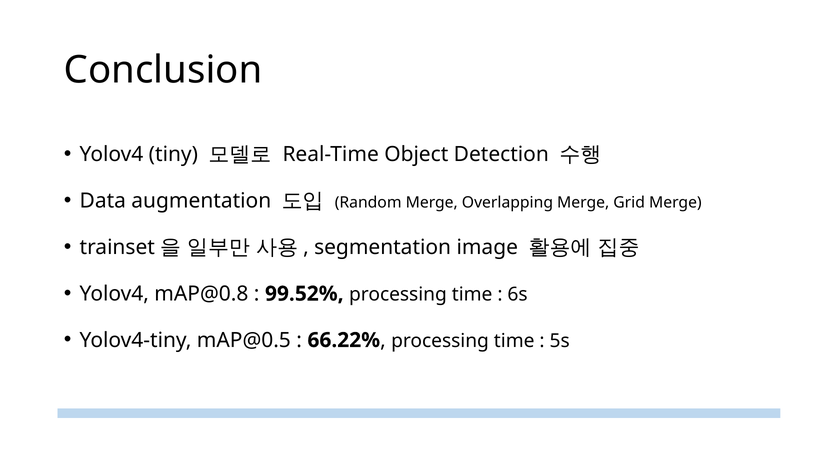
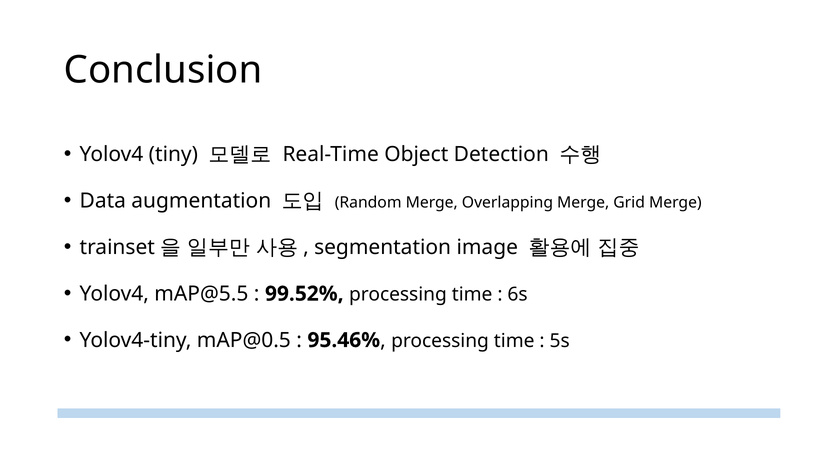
mAP@0.8: mAP@0.8 -> mAP@5.5 (201, 294)
66.22%: 66.22% -> 95.46% (344, 340)
